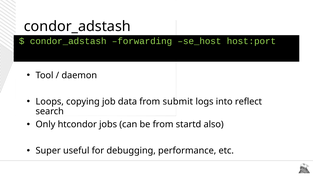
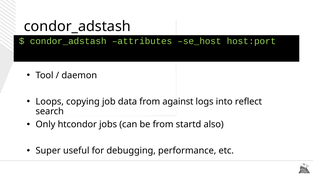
forwarding: forwarding -> attributes (142, 41)
submit: submit -> against (178, 102)
